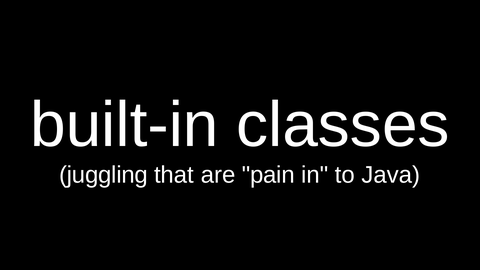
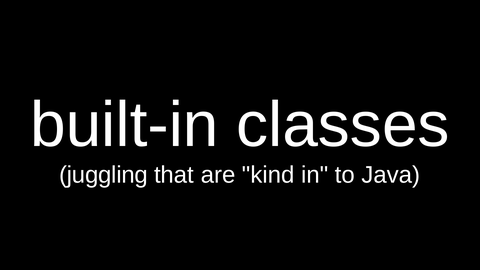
pain: pain -> kind (268, 175)
